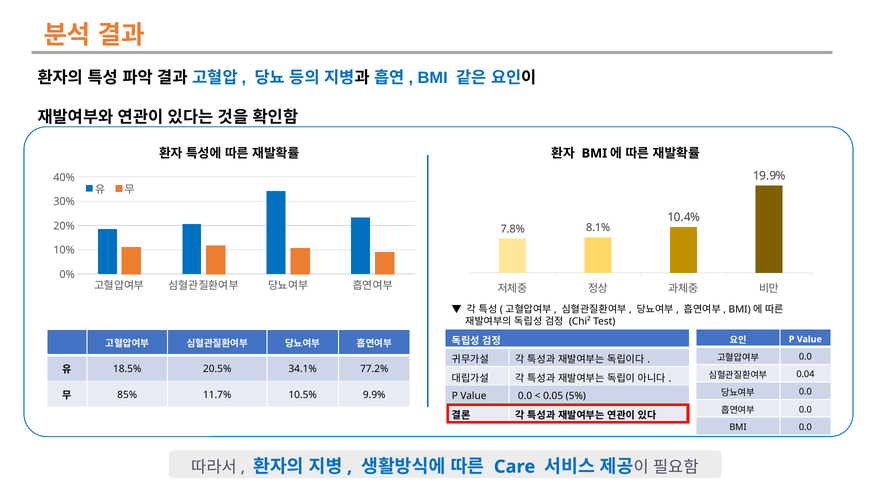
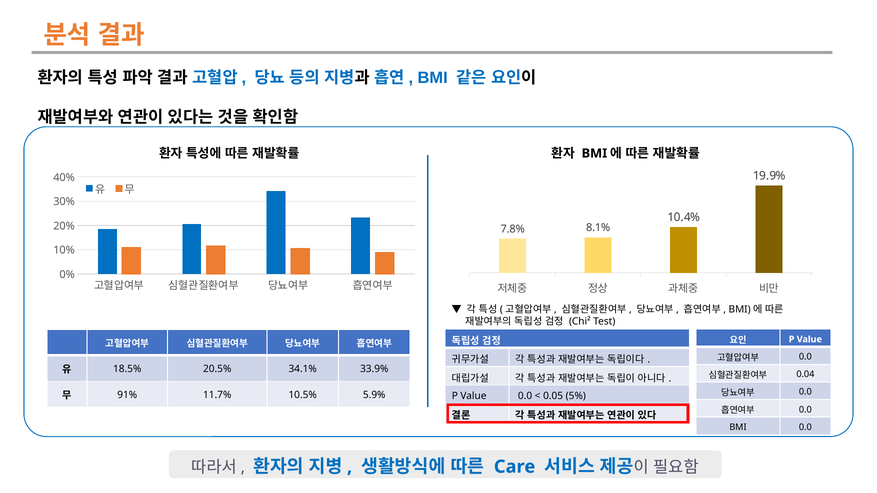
77.2%: 77.2% -> 33.9% (374, 369)
85%: 85% -> 91% (127, 395)
9.9%: 9.9% -> 5.9% (374, 395)
